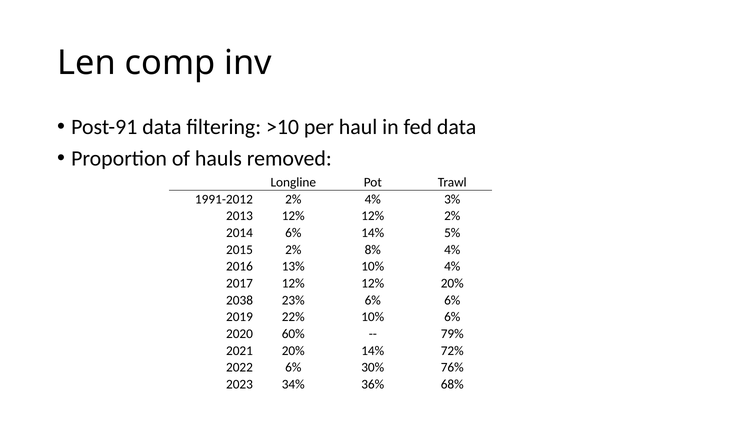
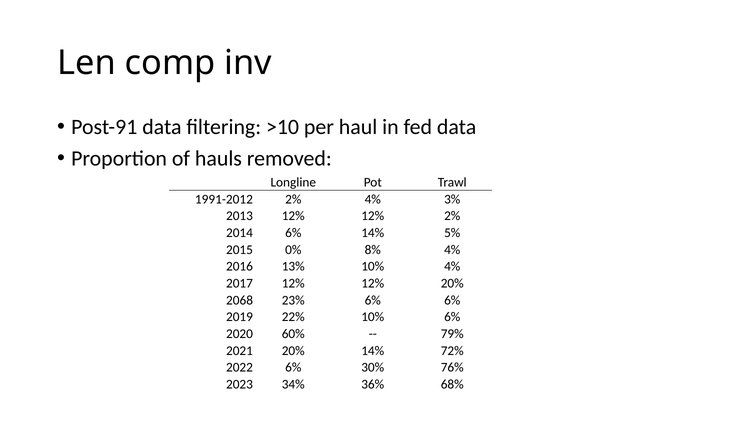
2015 2%: 2% -> 0% (293, 250)
2038: 2038 -> 2068 (240, 300)
